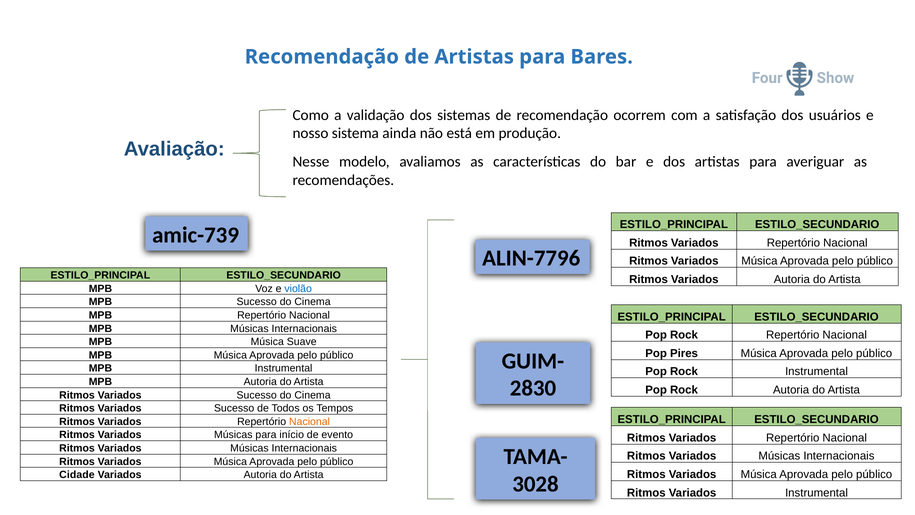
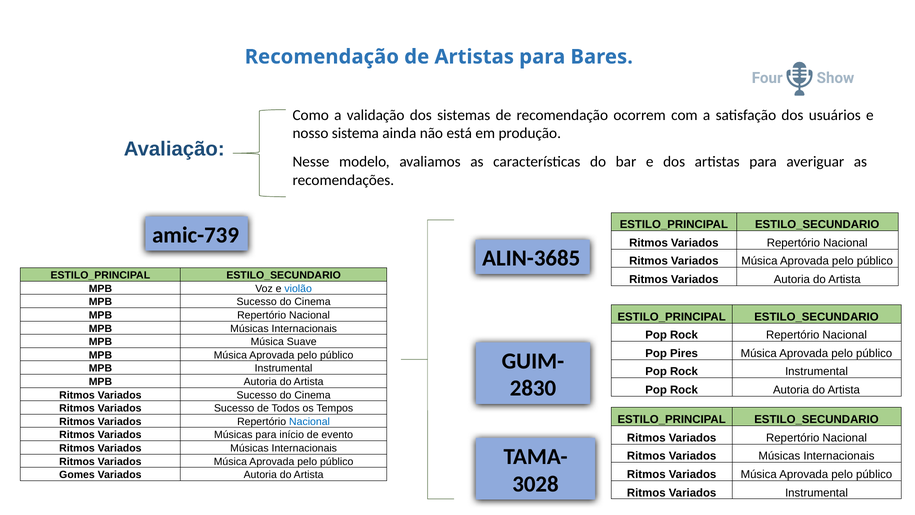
ALIN-7796: ALIN-7796 -> ALIN-3685 (531, 258)
Nacional colour: orange -> blue (310, 421)
Cidade: Cidade -> Gomes (77, 475)
